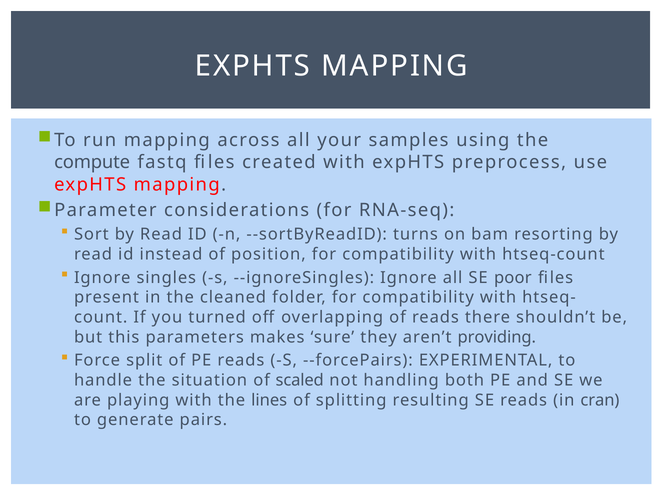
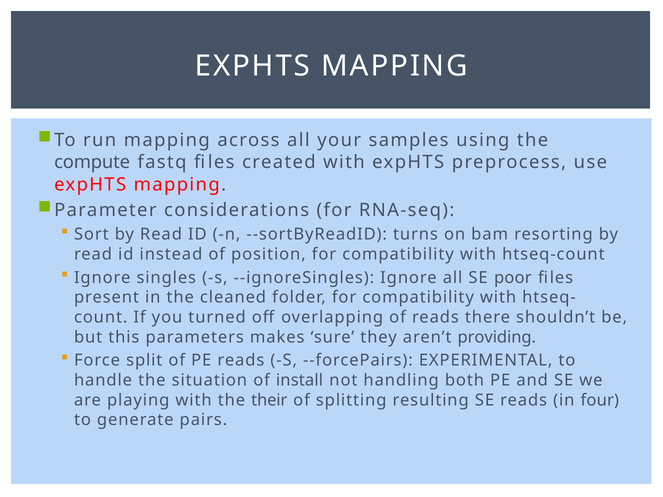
scaled: scaled -> install (300, 380)
lines: lines -> their (269, 400)
cran: cran -> four (600, 400)
